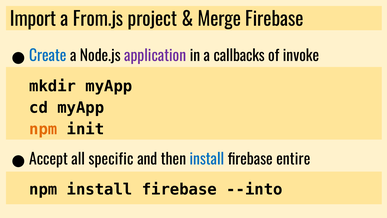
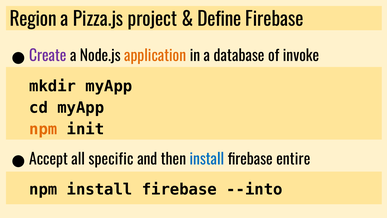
Import: Import -> Region (33, 19)
From.js: From.js -> Pizza.js (98, 19)
Merge: Merge -> Define (219, 19)
Create colour: blue -> purple (48, 56)
application colour: purple -> orange (155, 56)
callbacks: callbacks -> database (239, 56)
